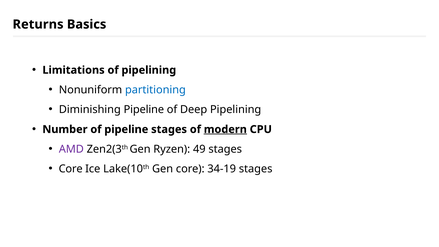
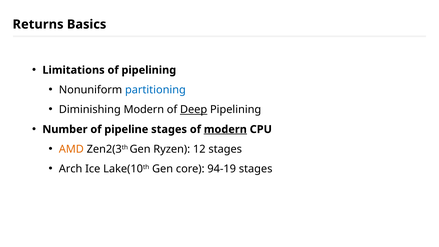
Diminishing Pipeline: Pipeline -> Modern (144, 110)
Deep underline: none -> present (194, 110)
AMD colour: purple -> orange (71, 149)
49: 49 -> 12 (199, 149)
Core: Core -> Arch (71, 169)
34-19: 34-19 -> 94-19 (222, 169)
